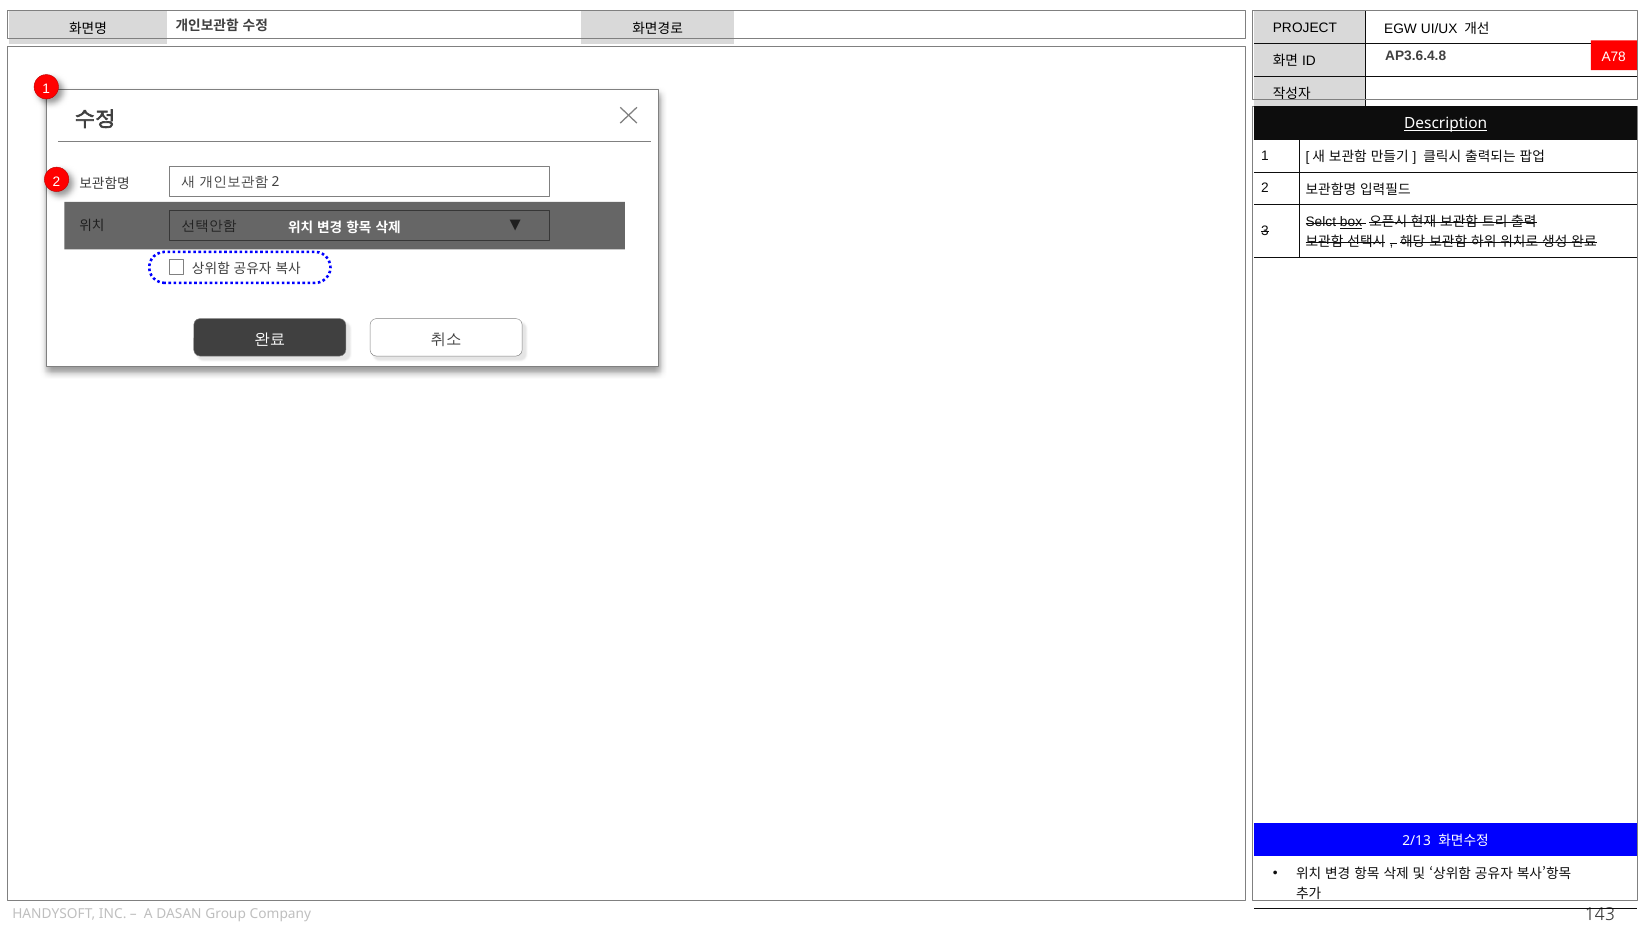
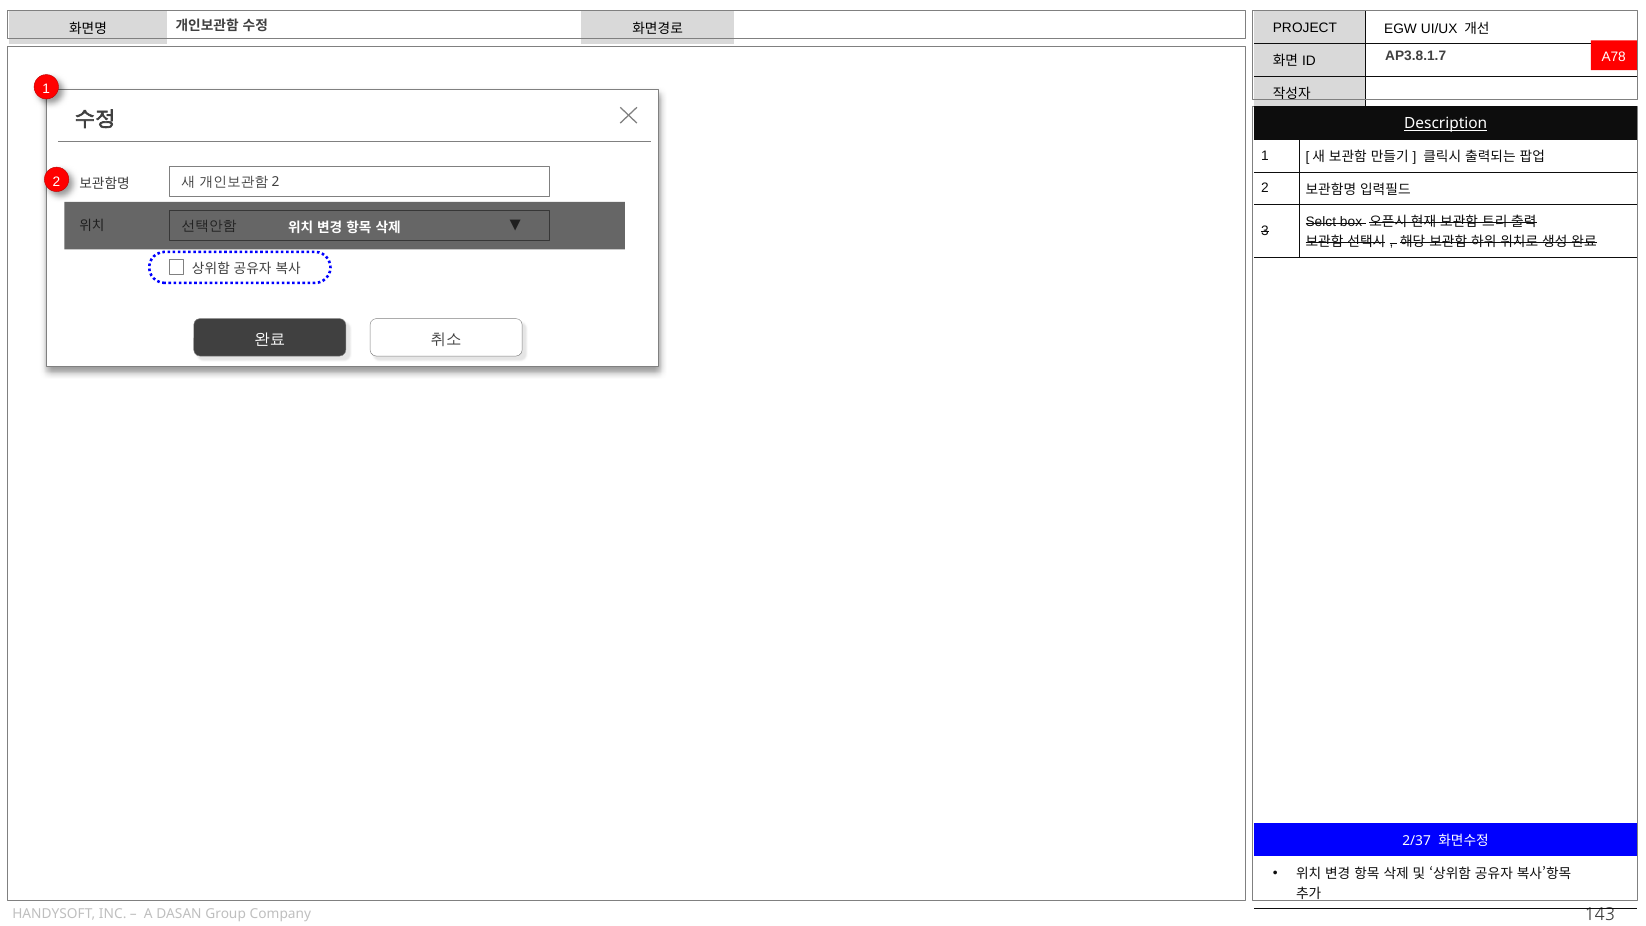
AP3.6.4.8: AP3.6.4.8 -> AP3.8.1.7 (1416, 56)
box underline: present -> none (1351, 222)
2/13: 2/13 -> 2/37 (1417, 841)
